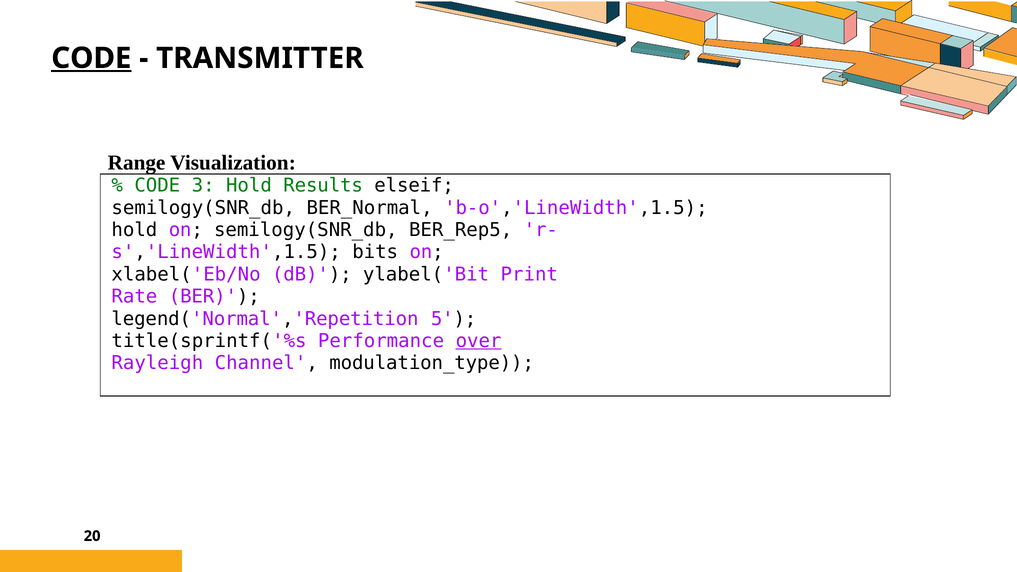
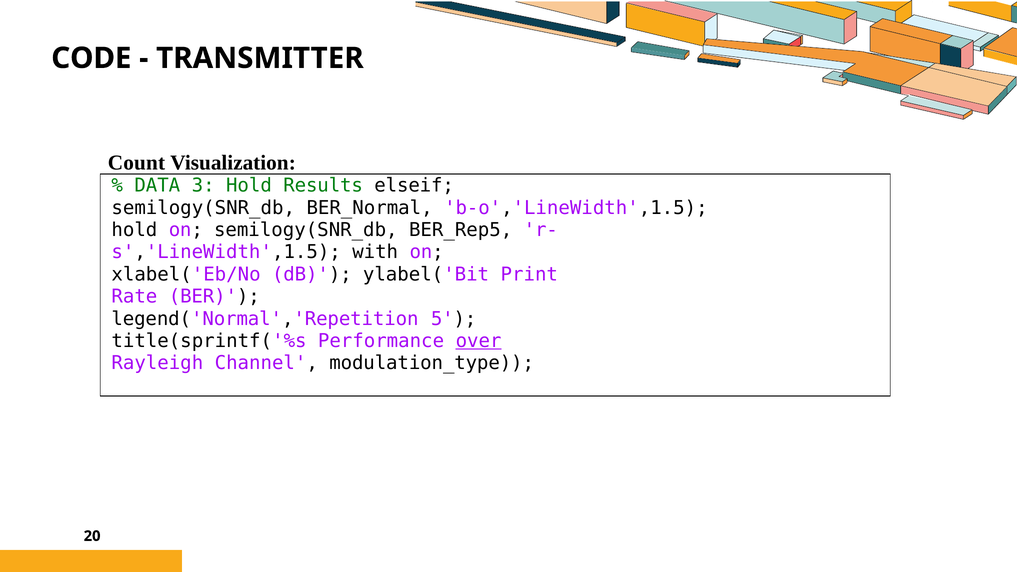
CODE underline: present -> none (91, 58)
Range: Range -> Count (136, 163)
CODE: CODE -> DATA (157, 186)
bits: bits -> with (375, 252)
